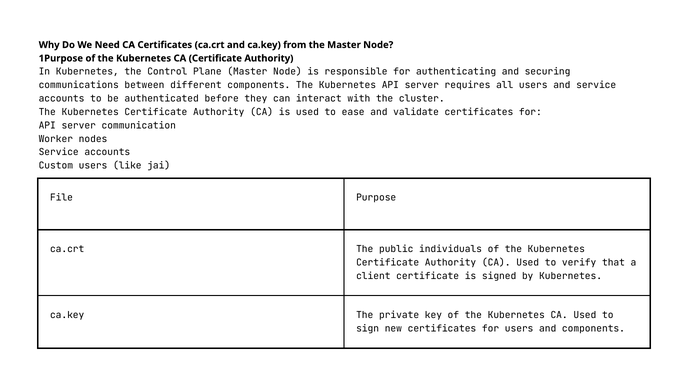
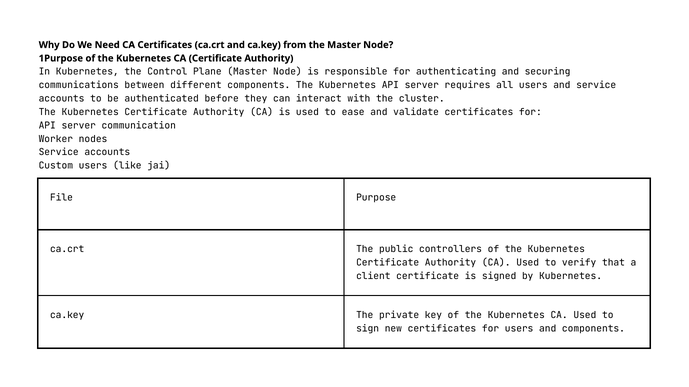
individuals: individuals -> controllers (451, 250)
